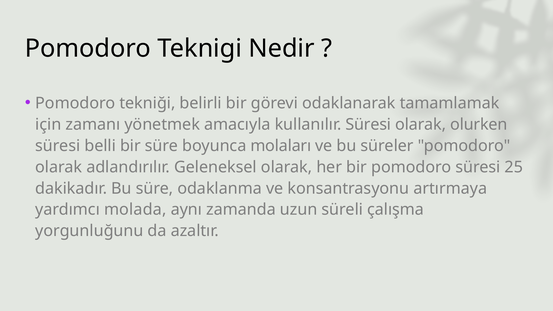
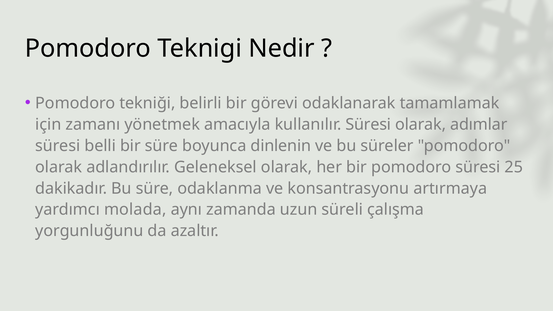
olurken: olurken -> adımlar (479, 125)
molaları: molaları -> dinlenin (281, 146)
